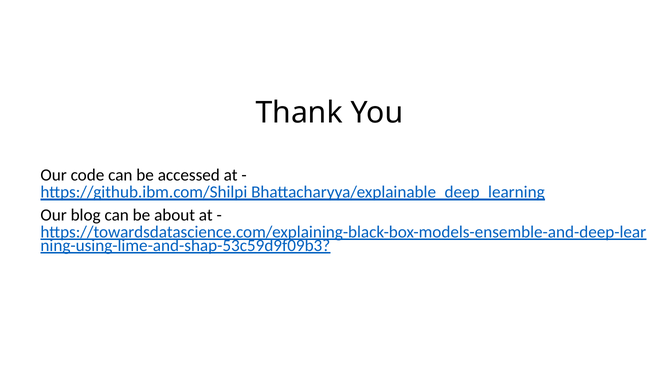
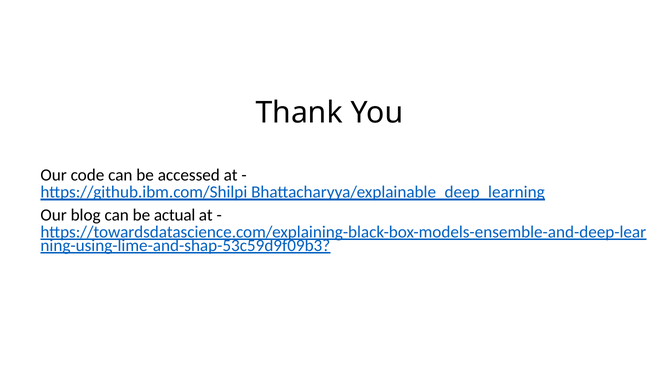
about: about -> actual (175, 215)
